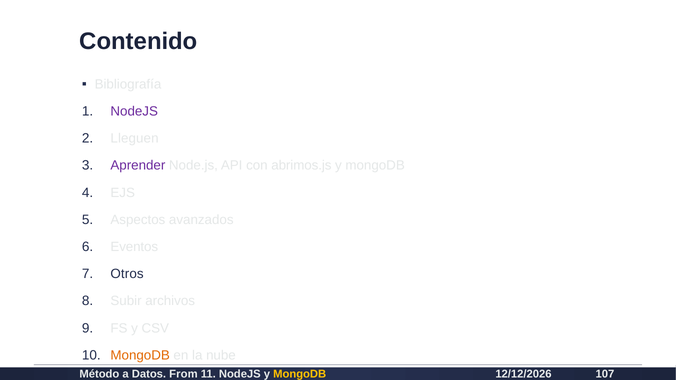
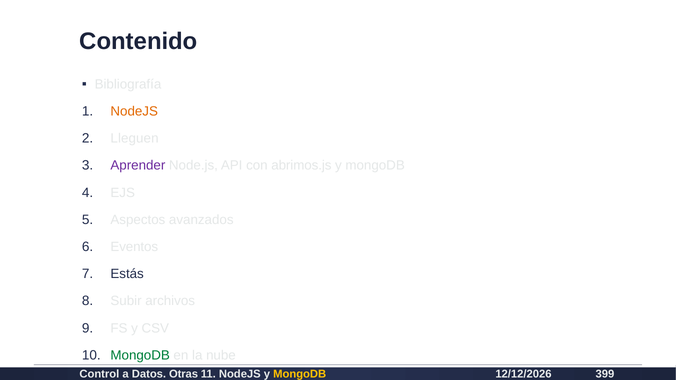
NodeJS colour: purple -> orange (134, 111)
Otros: Otros -> Estás (127, 274)
MongoDB colour: orange -> green (140, 356)
Método: Método -> Control (99, 374)
From: From -> Otras (184, 374)
107: 107 -> 399 (605, 374)
